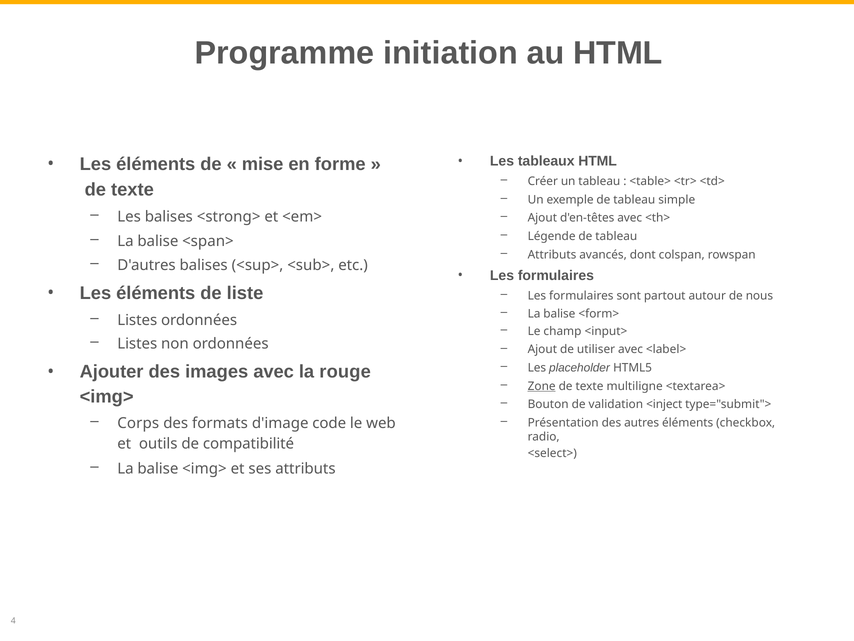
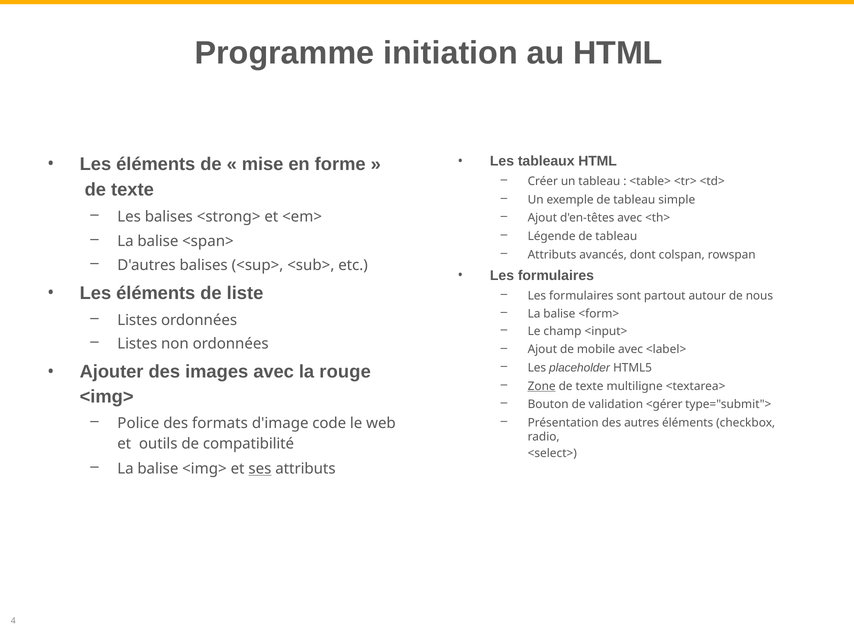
utiliser: utiliser -> mobile (596, 349)
<inject: <inject -> <gérer (664, 404)
Corps: Corps -> Police (138, 423)
ses underline: none -> present (260, 469)
